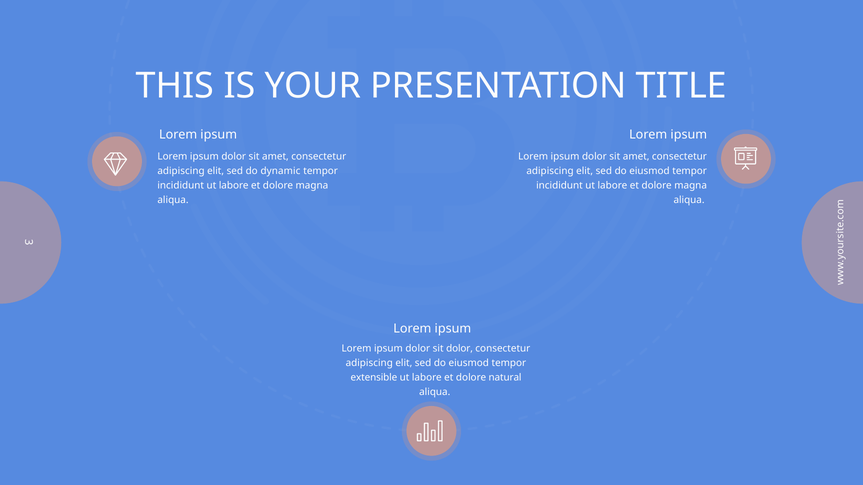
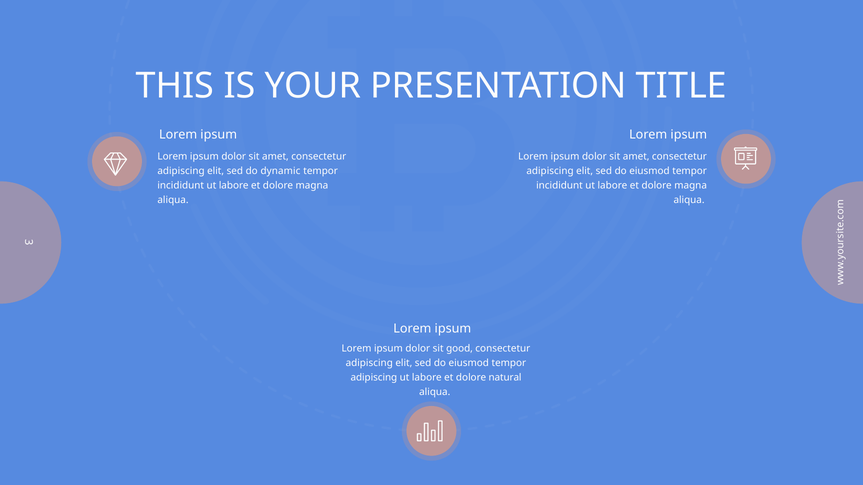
sit dolor: dolor -> good (460, 349)
extensible: extensible -> adipiscing (374, 378)
